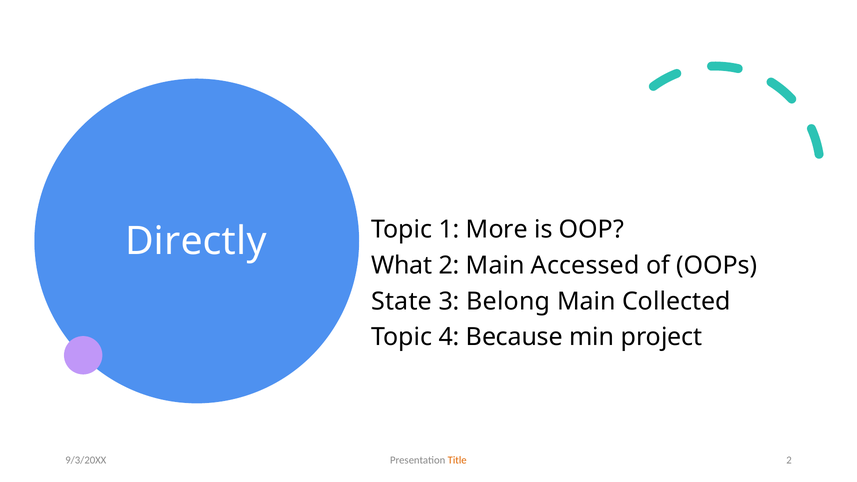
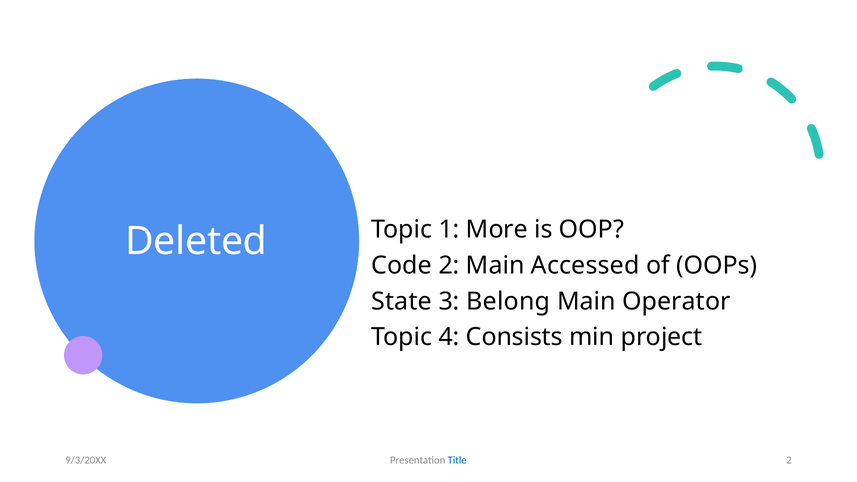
Directly: Directly -> Deleted (196, 241)
What: What -> Code (402, 265)
Collected: Collected -> Operator (676, 301)
Because: Because -> Consists (514, 337)
Title colour: orange -> blue (457, 460)
